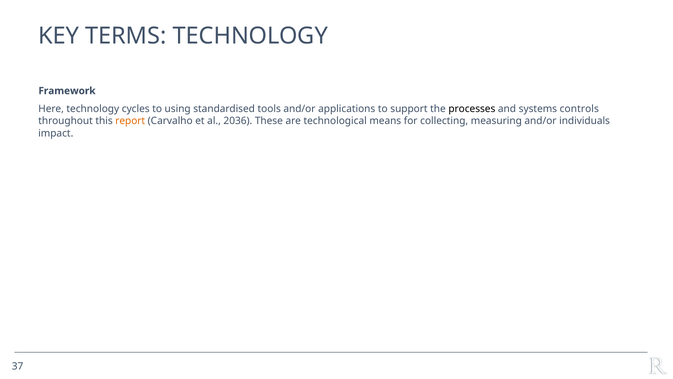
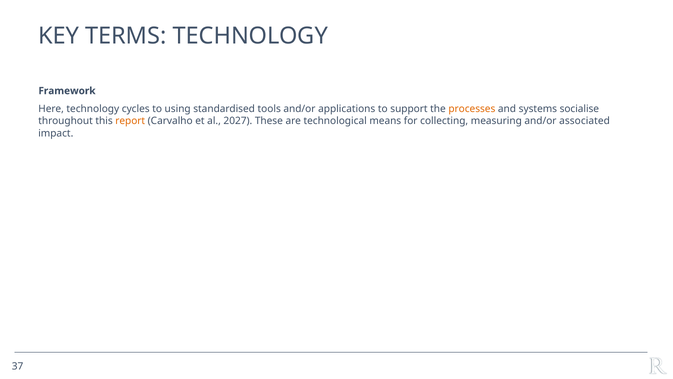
processes colour: black -> orange (472, 109)
controls: controls -> socialise (579, 109)
2036: 2036 -> 2027 (238, 121)
individuals: individuals -> associated (585, 121)
